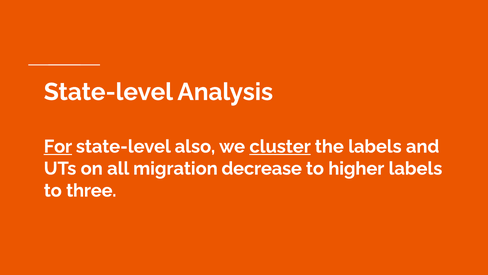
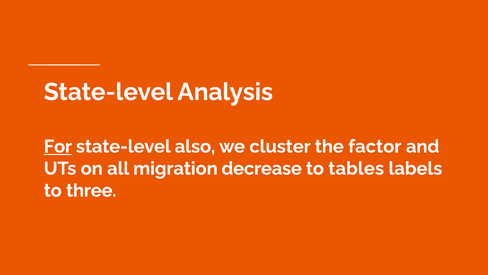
cluster underline: present -> none (280, 146)
the labels: labels -> factor (375, 146)
higher: higher -> tables (356, 168)
